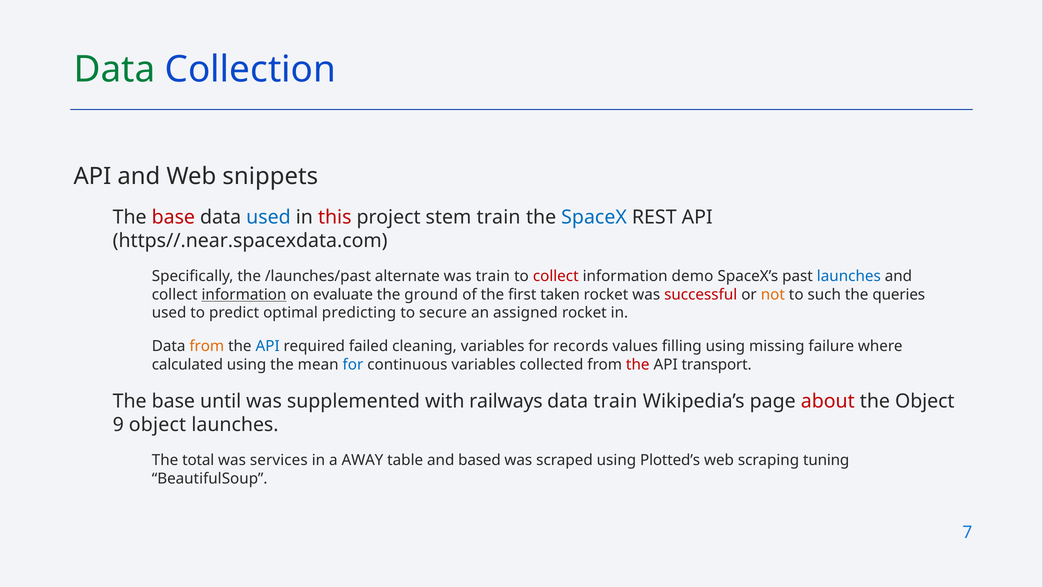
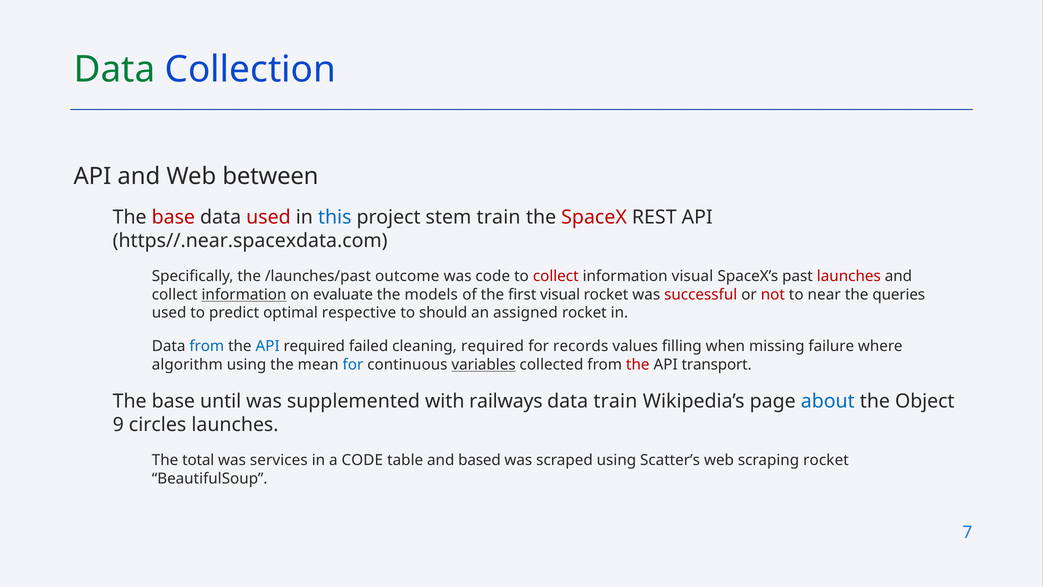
snippets: snippets -> between (270, 176)
used colour: blue -> red (268, 217)
this colour: red -> blue (335, 217)
SpaceX colour: blue -> red (594, 217)
alternate: alternate -> outcome (407, 276)
was train: train -> code (493, 276)
information demo: demo -> visual (692, 276)
launches colour: blue -> red (849, 276)
ground: ground -> models (431, 295)
first taken: taken -> visual (560, 295)
not colour: orange -> red (773, 295)
such: such -> near (824, 295)
predicting: predicting -> respective (359, 313)
secure: secure -> should (443, 313)
from colour: orange -> blue (207, 346)
cleaning variables: variables -> required (492, 346)
filling using: using -> when (725, 346)
calculated: calculated -> algorithm (187, 365)
variables underline: none -> present (484, 365)
about colour: red -> blue (828, 401)
9 object: object -> circles (158, 424)
a AWAY: AWAY -> CODE (362, 460)
Plotted’s: Plotted’s -> Scatter’s (670, 460)
scraping tuning: tuning -> rocket (826, 460)
